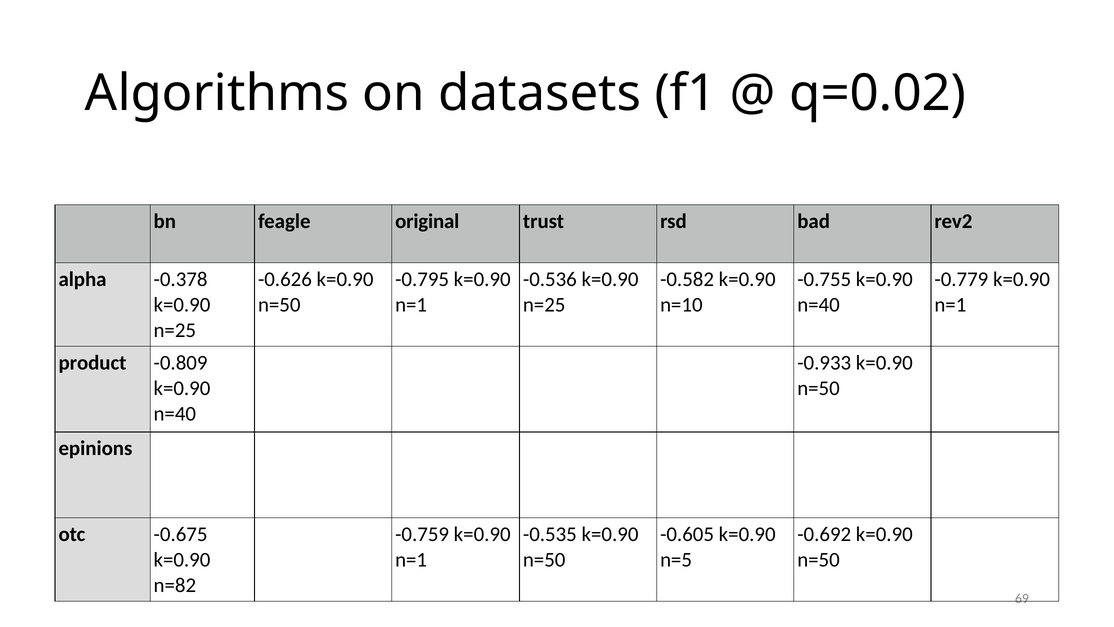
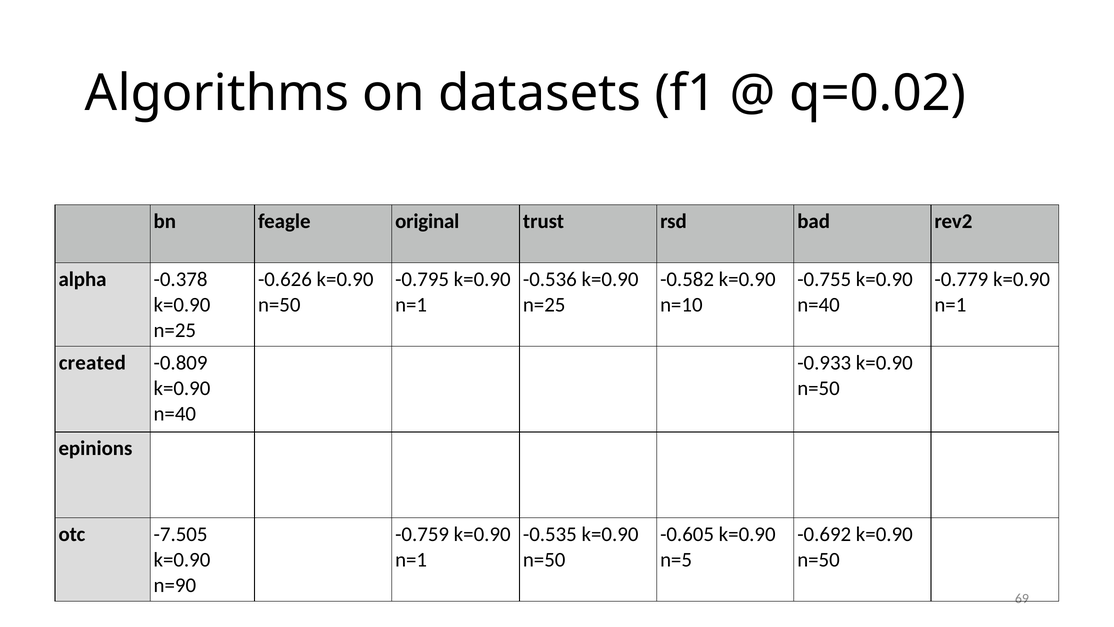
product: product -> created (92, 362)
-0.675: -0.675 -> -7.505 (181, 534)
n=82: n=82 -> n=90 (175, 585)
